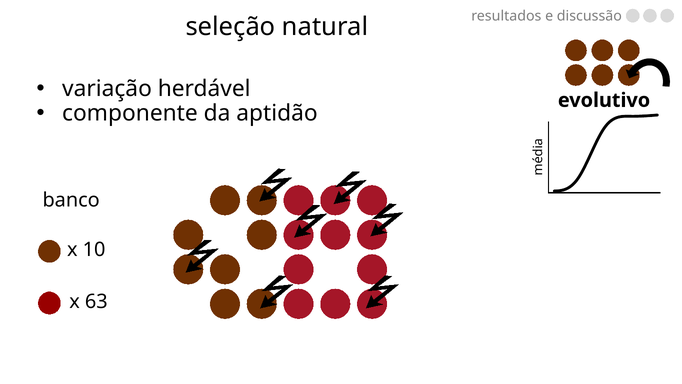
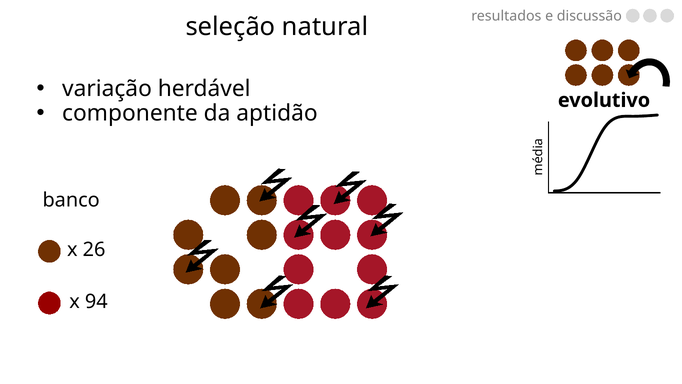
10: 10 -> 26 (94, 249)
63: 63 -> 94 (96, 301)
